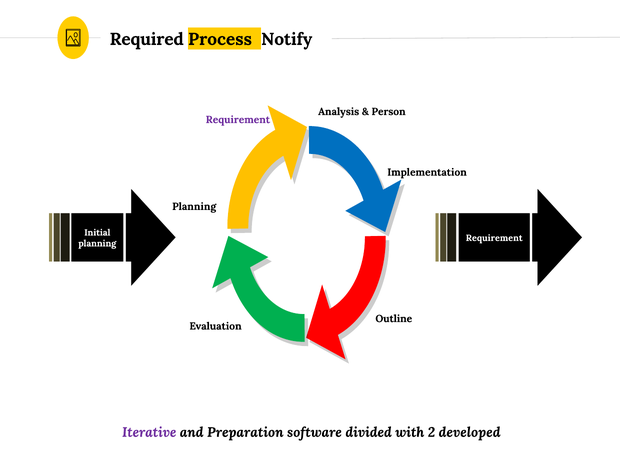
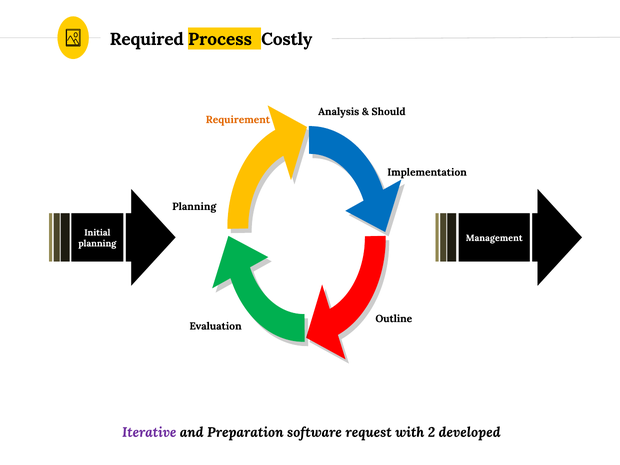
Notify: Notify -> Costly (287, 39)
Person: Person -> Should (389, 112)
Requirement colour: purple -> orange (238, 120)
Requirement: Requirement -> Management (494, 238)
divided: divided -> request (369, 432)
